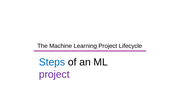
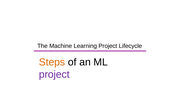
Steps colour: blue -> orange (52, 62)
